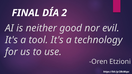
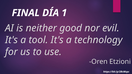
2: 2 -> 1 (64, 13)
